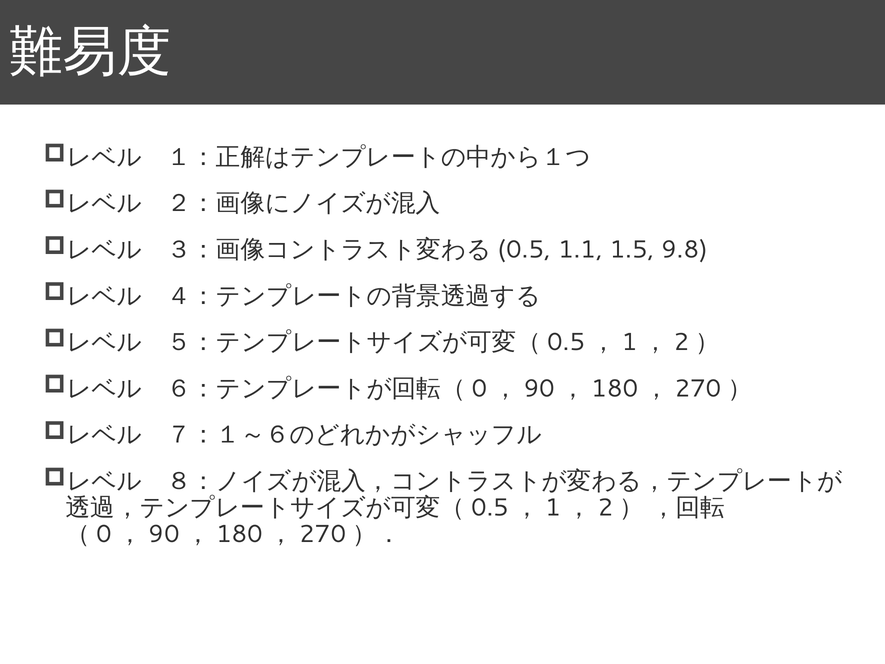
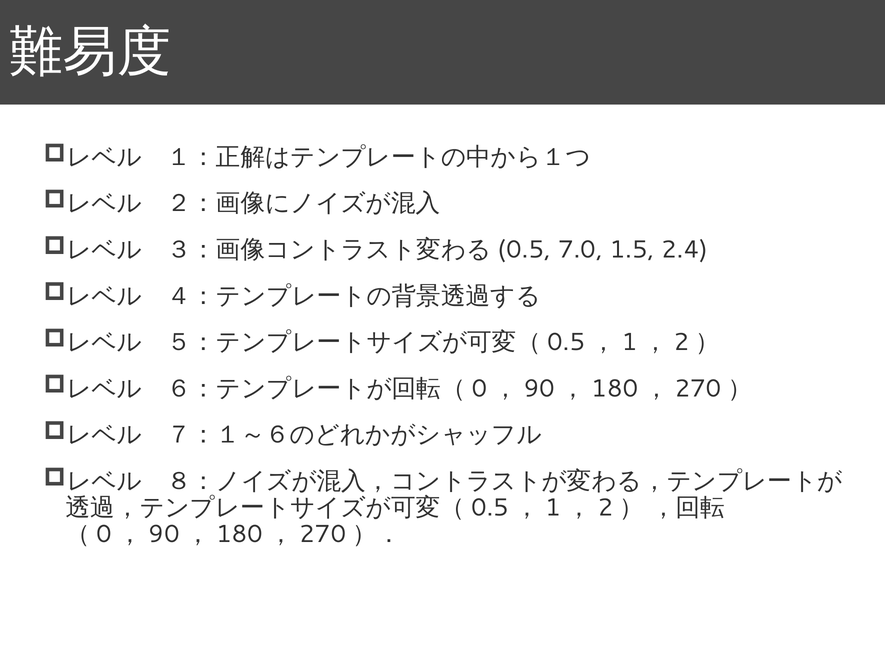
1.1: 1.1 -> 7.0 (580, 250)
9.8: 9.8 -> 2.4 (685, 250)
